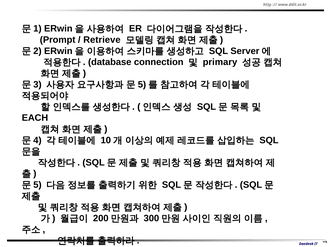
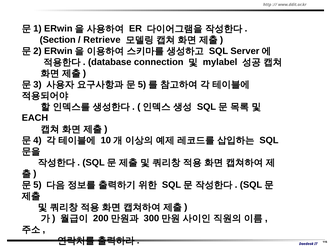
Prompt: Prompt -> Section (58, 40)
primary: primary -> mylabel (220, 62)
